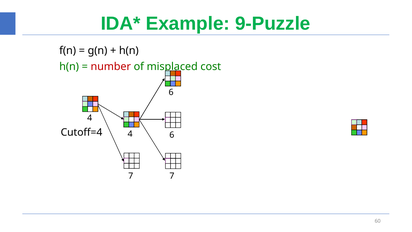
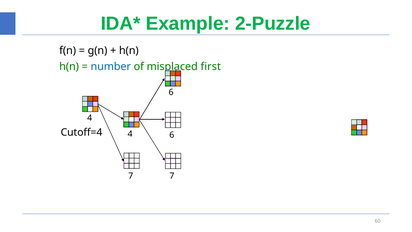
9-Puzzle: 9-Puzzle -> 2-Puzzle (273, 23)
number colour: red -> blue (111, 67)
cost: cost -> first (211, 67)
